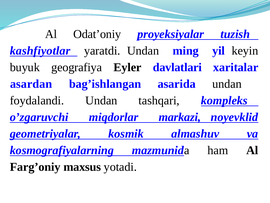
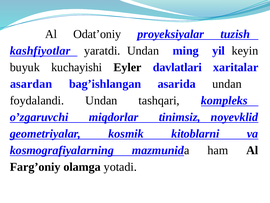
geografiya: geografiya -> kuchayishi (77, 67)
markazi: markazi -> tinimsiz (180, 117)
almashuv: almashuv -> kitoblarni (195, 133)
maxsus: maxsus -> olamga (82, 167)
